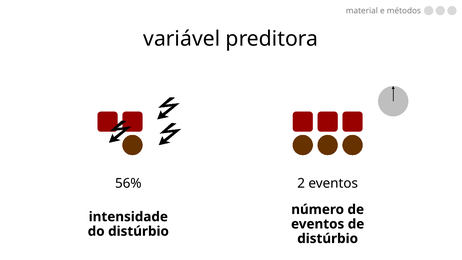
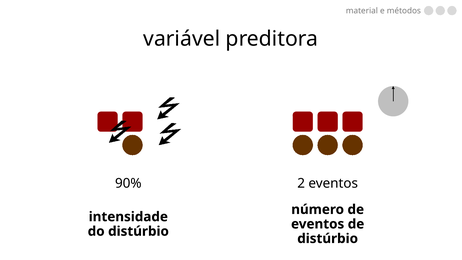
56%: 56% -> 90% (128, 183)
